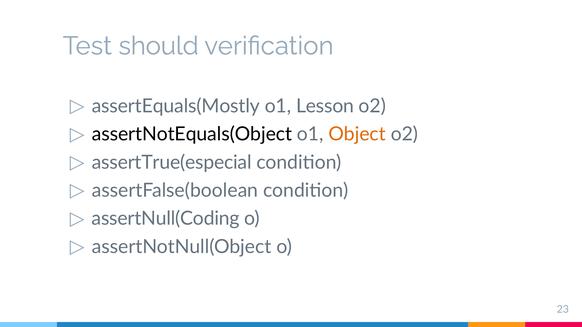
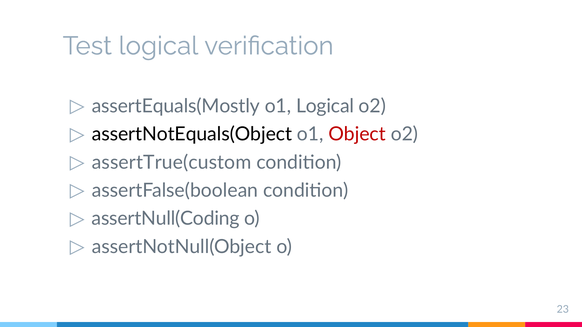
Test should: should -> logical (158, 46)
o1 Lesson: Lesson -> Logical (325, 106)
Object colour: orange -> red (357, 134)
assertTrue(especial: assertTrue(especial -> assertTrue(custom (172, 163)
